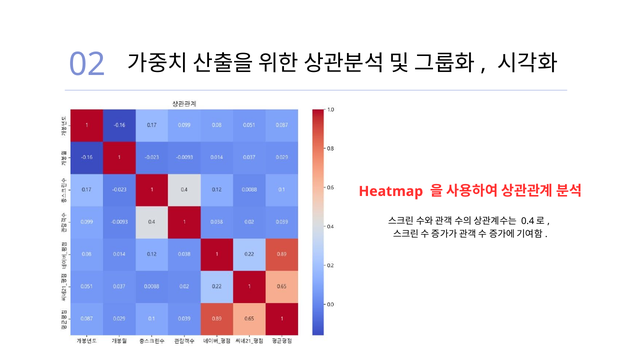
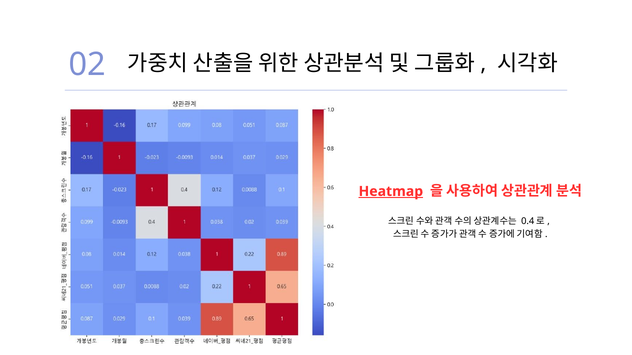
Heatmap underline: none -> present (391, 192)
